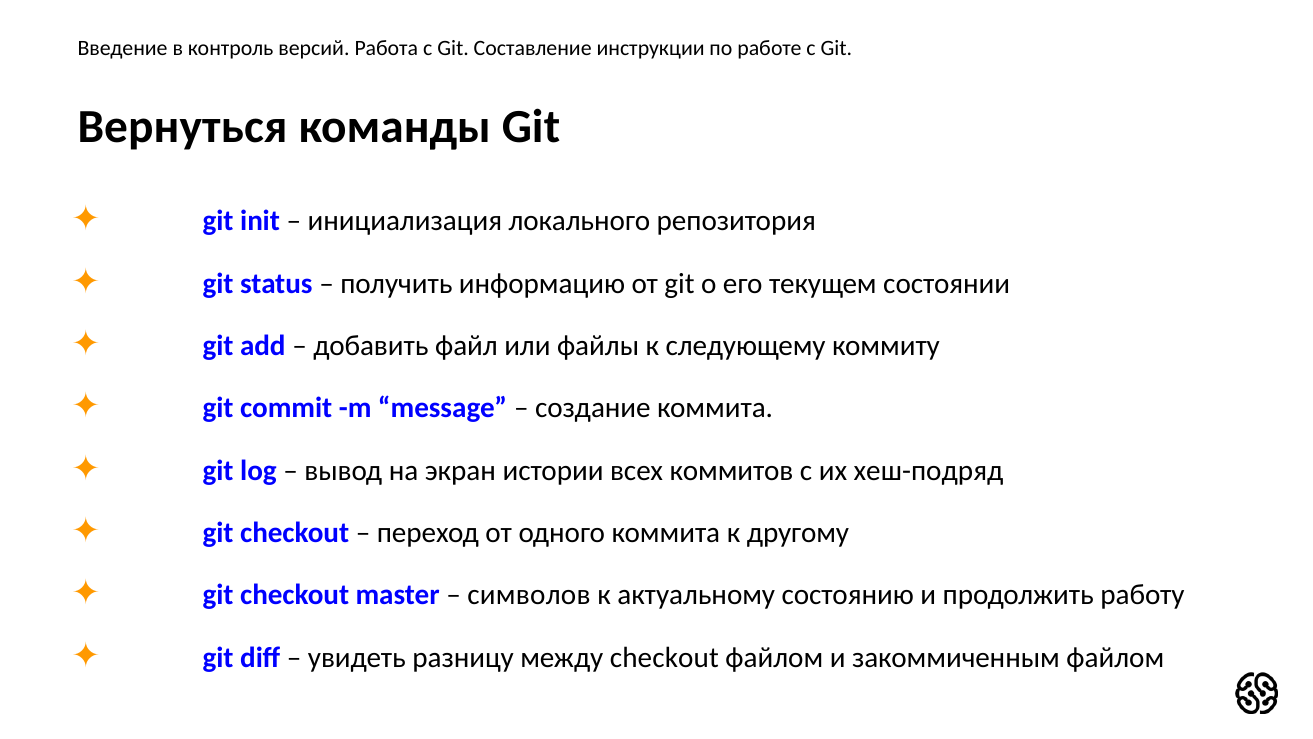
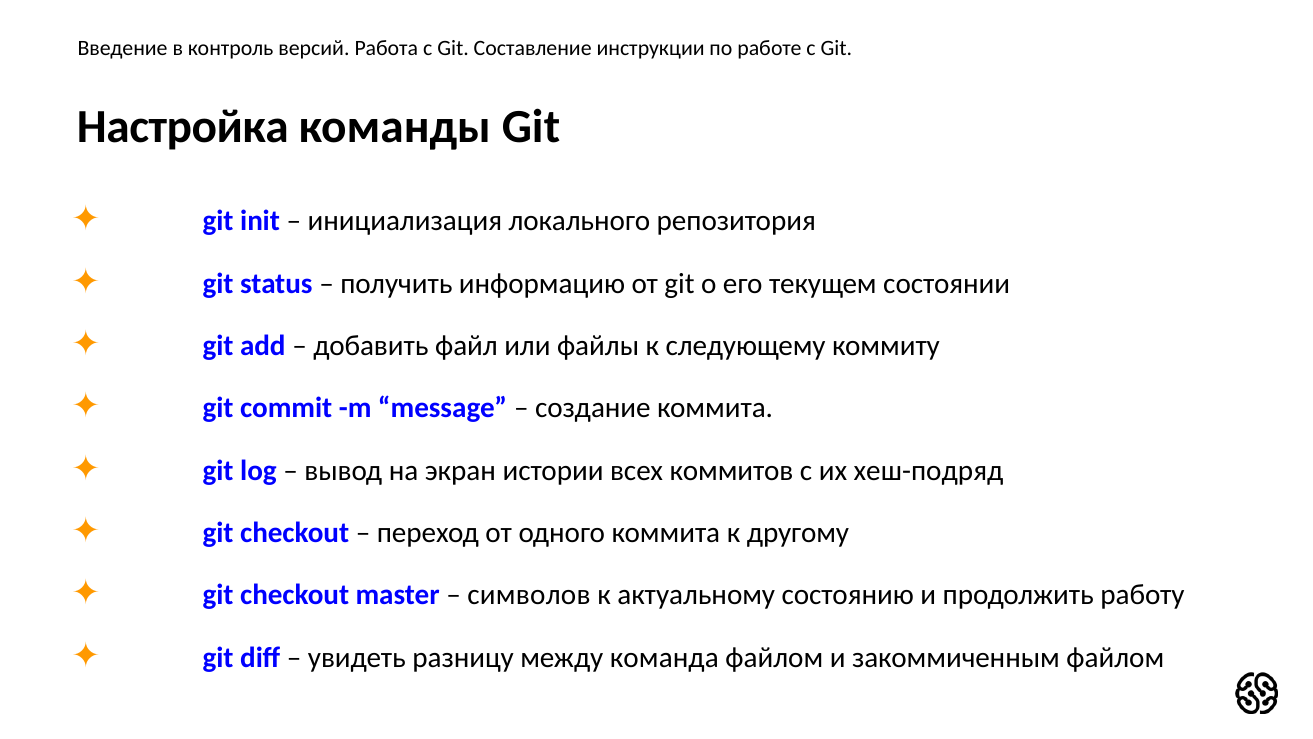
Вернуться: Вернуться -> Настройка (183, 126)
между checkout: checkout -> команда (664, 657)
